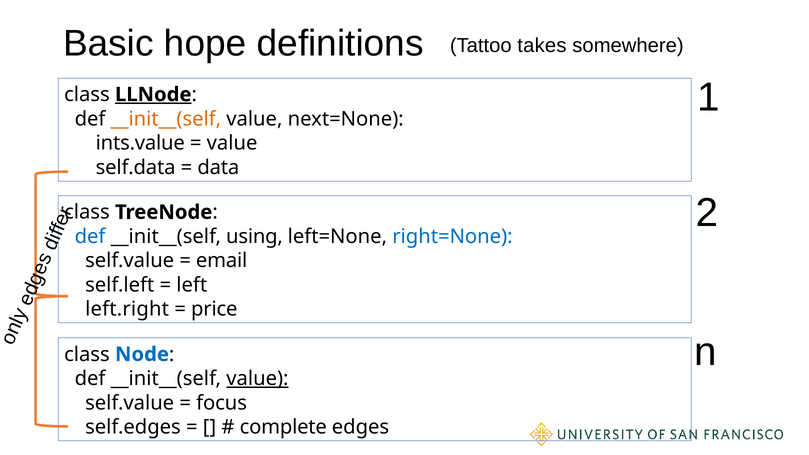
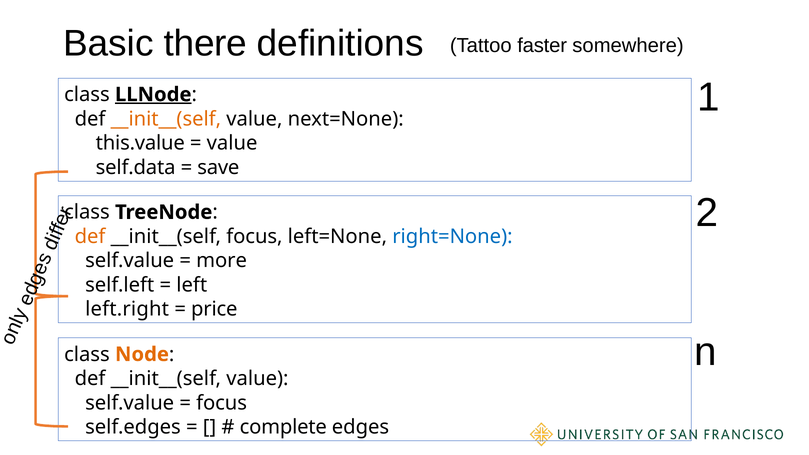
hope: hope -> there (205, 44)
takes: takes -> faster (542, 46)
ints.value: ints.value -> this.value (140, 143)
data: data -> save (218, 167)
def colour: blue -> orange (90, 236)
__init__(self using: using -> focus (254, 236)
email: email -> more (222, 261)
Node colour: blue -> orange (142, 354)
value underline: present -> none (257, 379)
